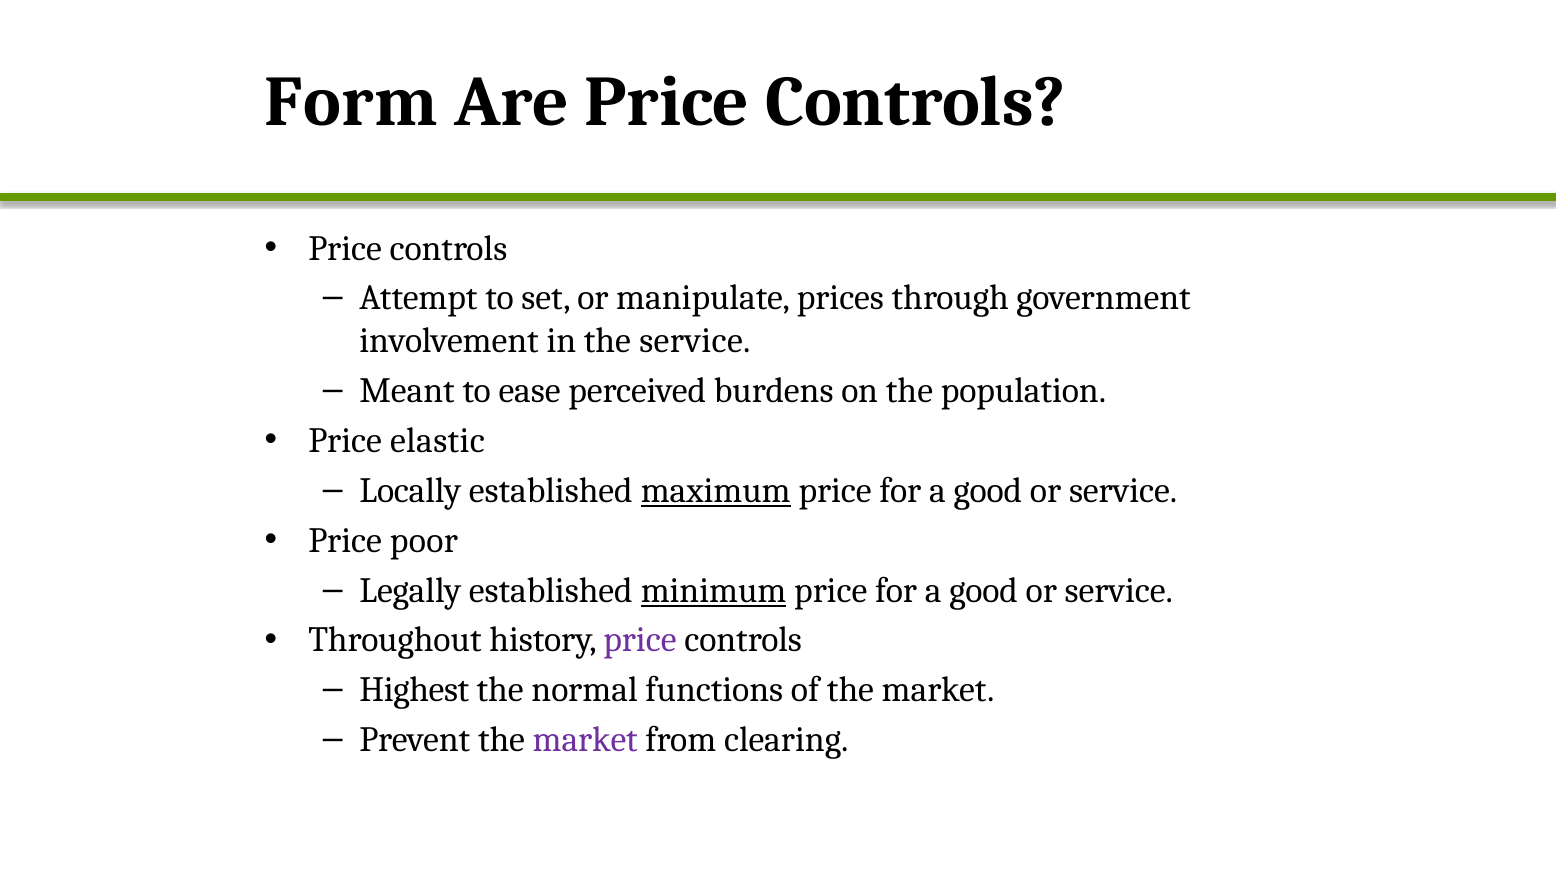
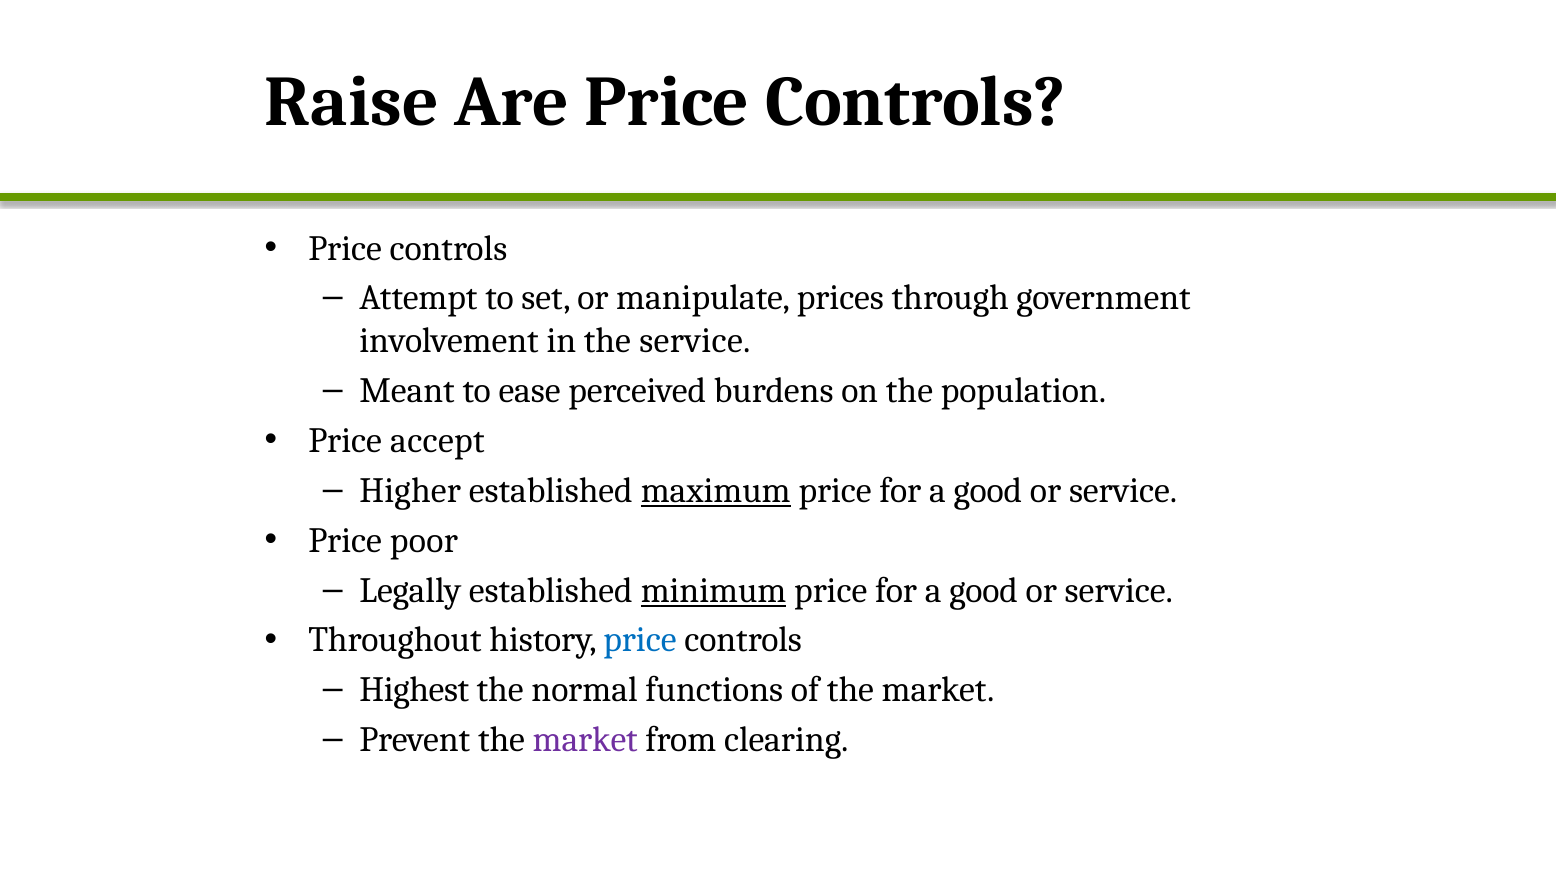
Form: Form -> Raise (352, 102)
elastic: elastic -> accept (437, 441)
Locally: Locally -> Higher (410, 491)
price colour: purple -> blue (640, 640)
